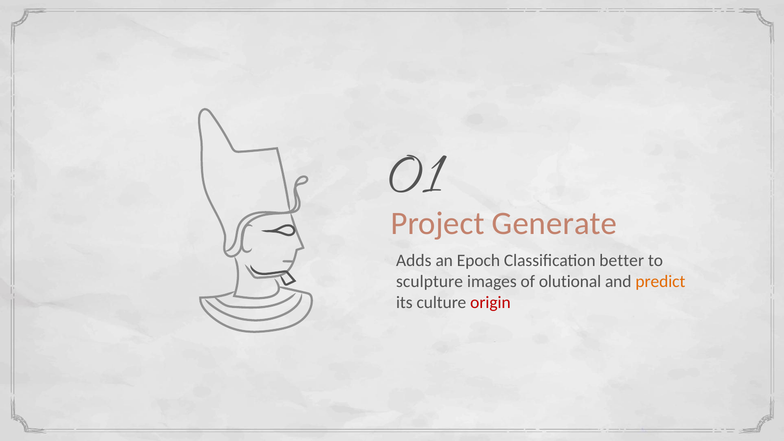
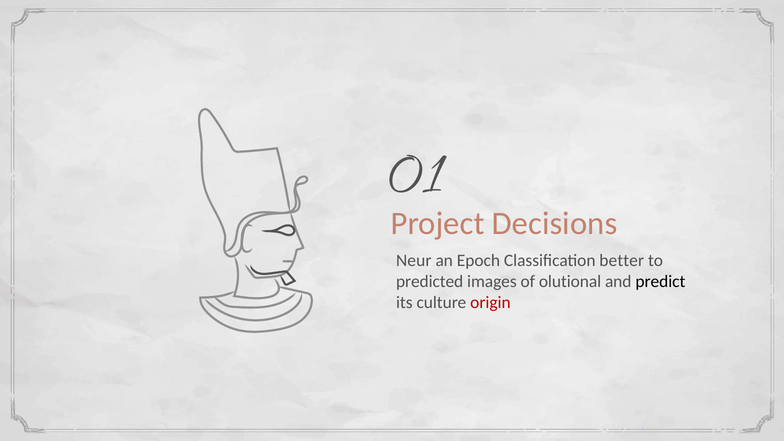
Generate: Generate -> Decisions (555, 224)
Adds: Adds -> Neur (414, 260)
sculpture: sculpture -> predicted (430, 281)
predict colour: orange -> black (660, 281)
